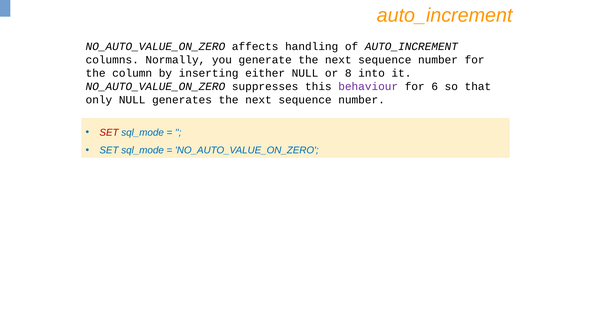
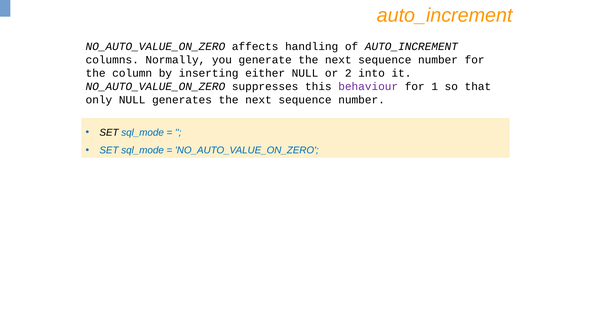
8: 8 -> 2 (348, 73)
6: 6 -> 1 (435, 86)
SET colour: red -> black (109, 132)
